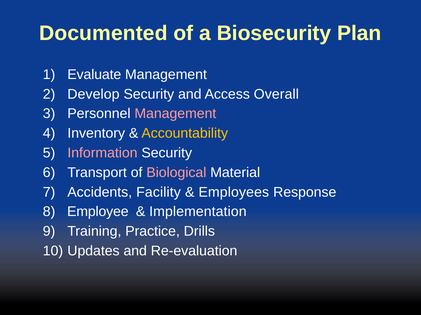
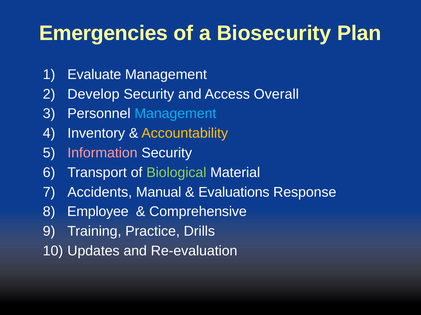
Documented: Documented -> Emergencies (104, 33)
Management colour: pink -> light blue (175, 114)
Biological colour: pink -> light green (176, 173)
Facility: Facility -> Manual (159, 193)
Employees: Employees -> Evaluations (234, 193)
Implementation: Implementation -> Comprehensive (198, 212)
